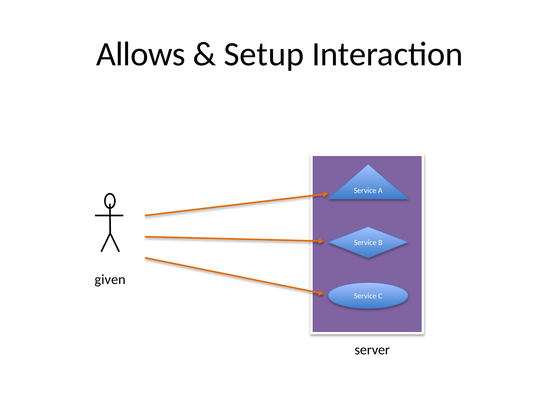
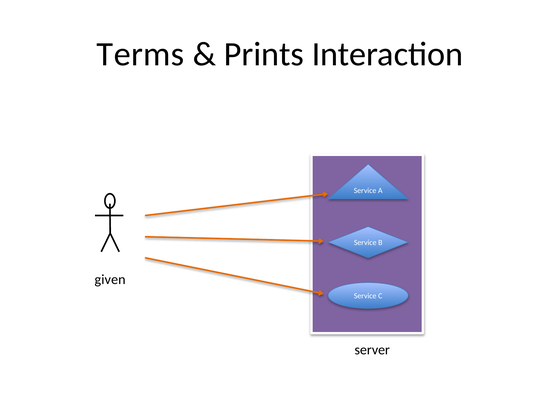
Allows: Allows -> Terms (140, 54)
Setup: Setup -> Prints (264, 54)
